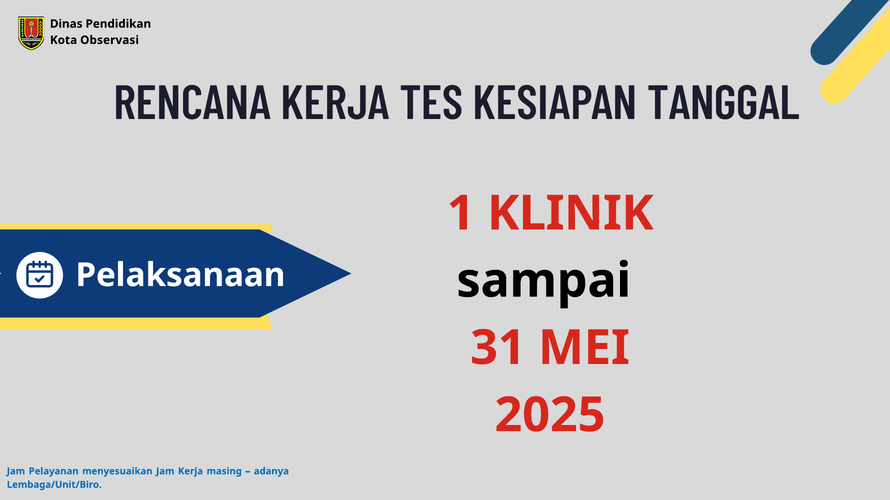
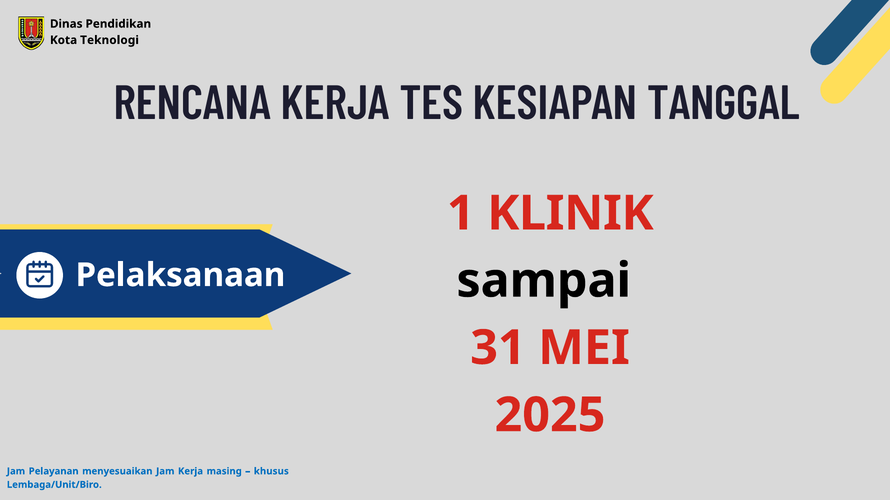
Observasi: Observasi -> Teknologi (110, 40)
adanya: adanya -> khusus (271, 472)
